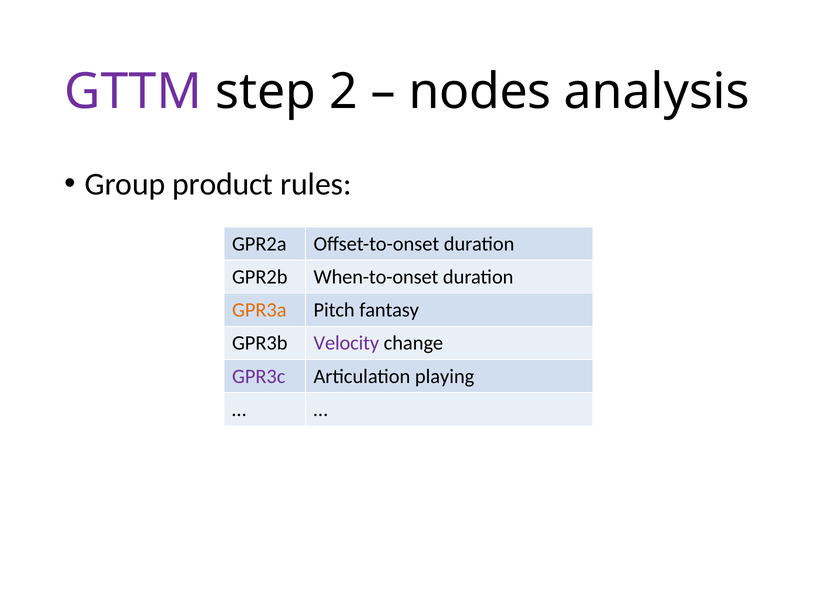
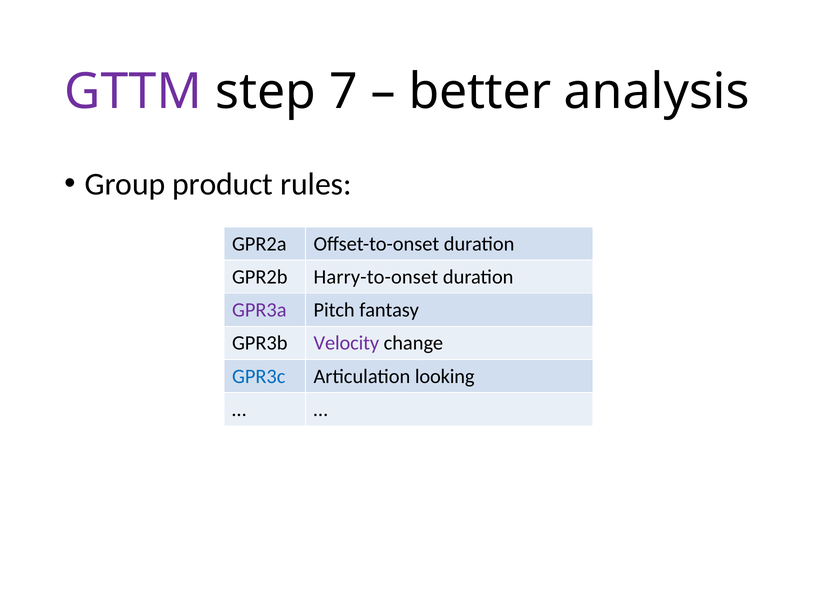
2: 2 -> 7 (343, 92)
nodes: nodes -> better (480, 92)
When-to-onset: When-to-onset -> Harry-to-onset (376, 277)
GPR3a colour: orange -> purple (259, 310)
GPR3c colour: purple -> blue (259, 376)
playing: playing -> looking (445, 376)
